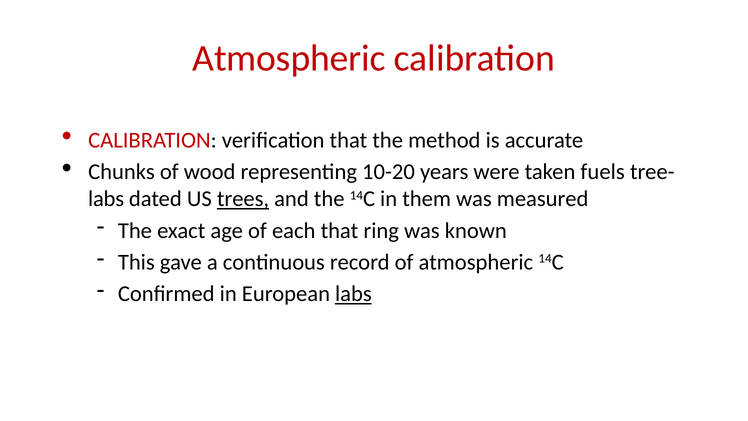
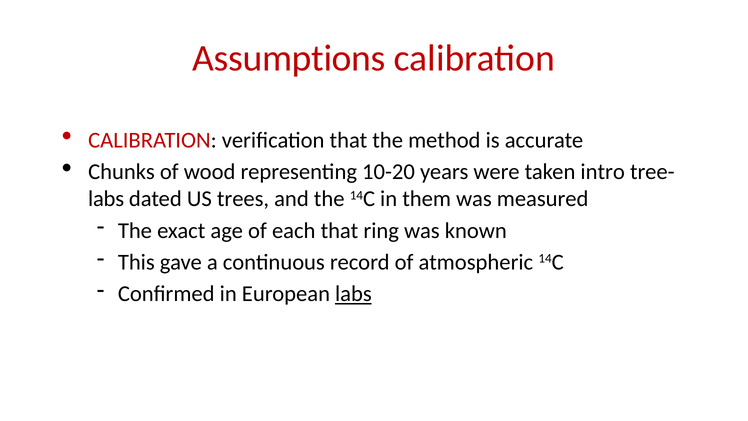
Atmospheric: Atmospheric -> Assumptions (289, 58)
fuels: fuels -> intro (603, 172)
trees underline: present -> none (243, 199)
